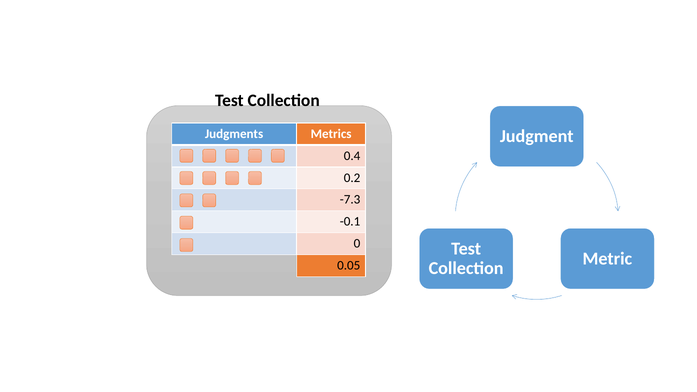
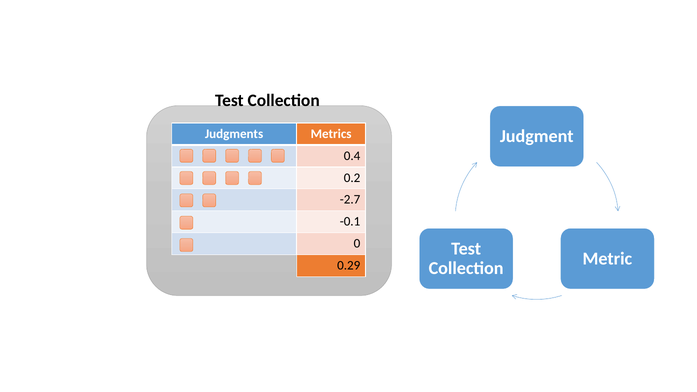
-7.3: -7.3 -> -2.7 (350, 200)
0.05: 0.05 -> 0.29 (349, 266)
